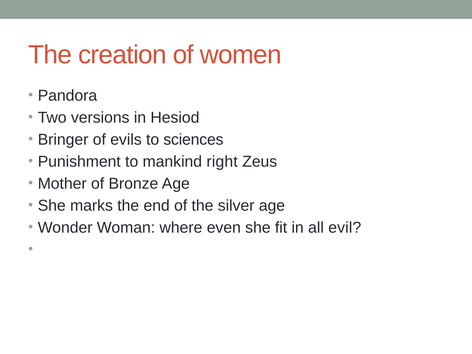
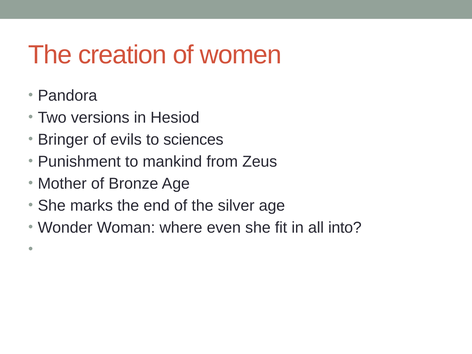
right: right -> from (222, 162)
evil: evil -> into (345, 228)
